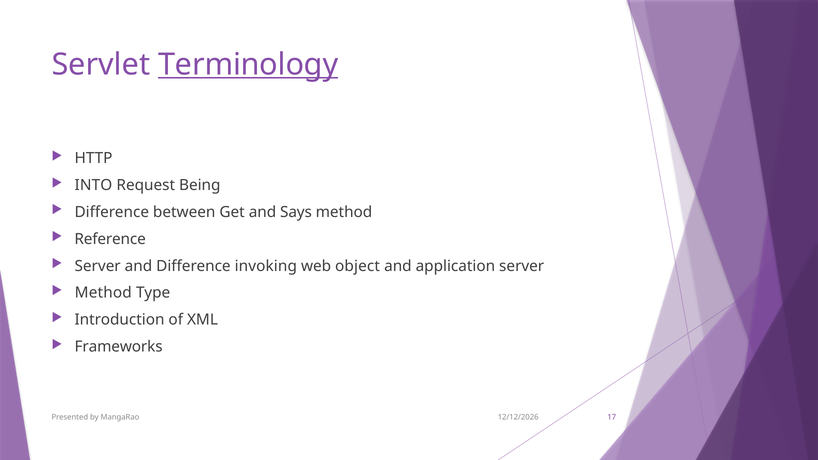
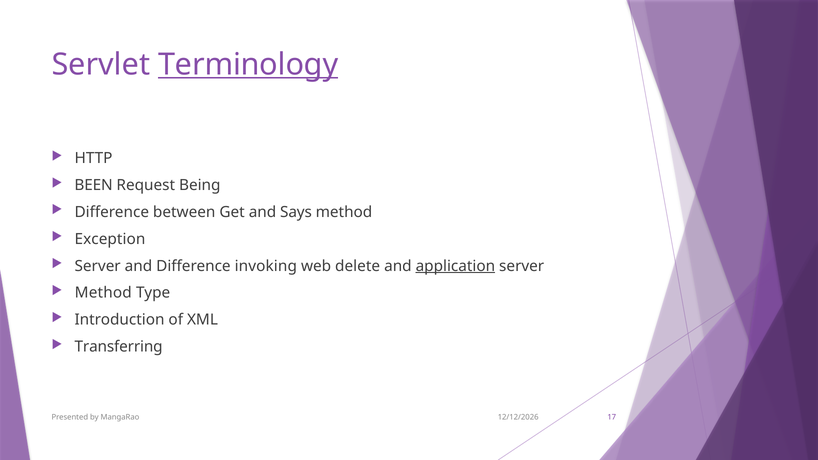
INTO: INTO -> BEEN (94, 185)
Reference: Reference -> Exception (110, 239)
object: object -> delete (358, 266)
application underline: none -> present (455, 266)
Frameworks: Frameworks -> Transferring (119, 347)
